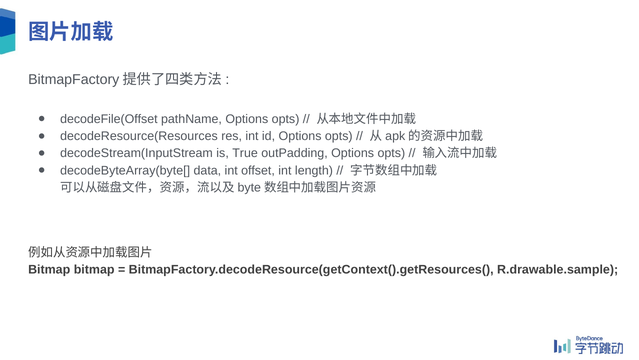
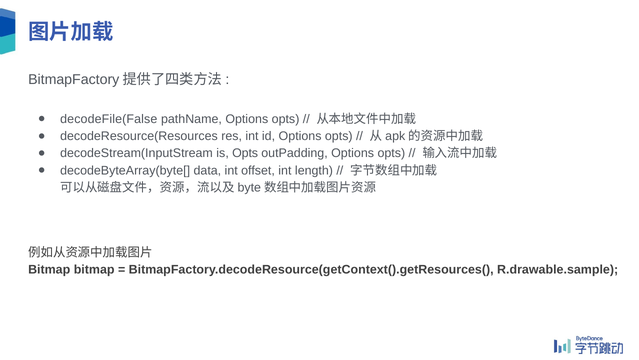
decodeFile(Offset: decodeFile(Offset -> decodeFile(False (109, 119)
is True: True -> Opts (245, 153)
